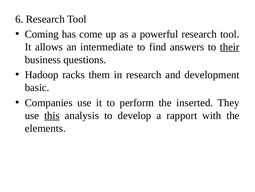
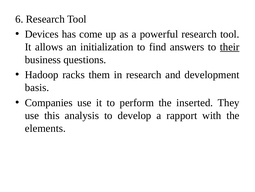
Coming: Coming -> Devices (42, 34)
intermediate: intermediate -> initialization (107, 47)
basic: basic -> basis (37, 87)
this underline: present -> none (52, 115)
